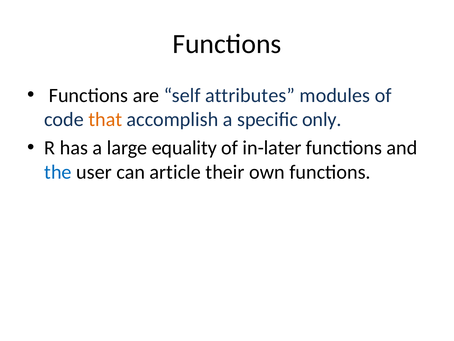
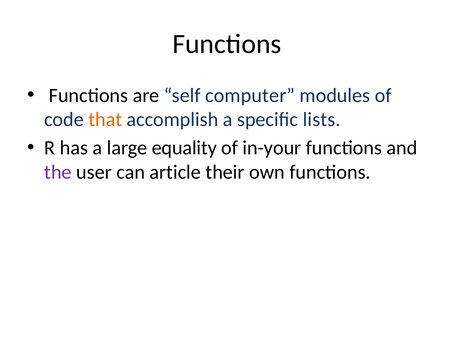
attributes: attributes -> computer (250, 95)
only: only -> lists (322, 119)
in-later: in-later -> in-your (272, 148)
the colour: blue -> purple (58, 172)
